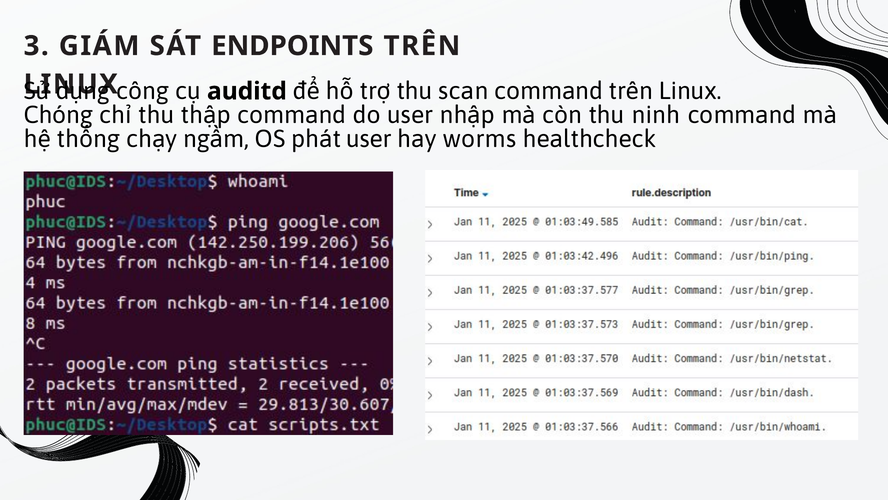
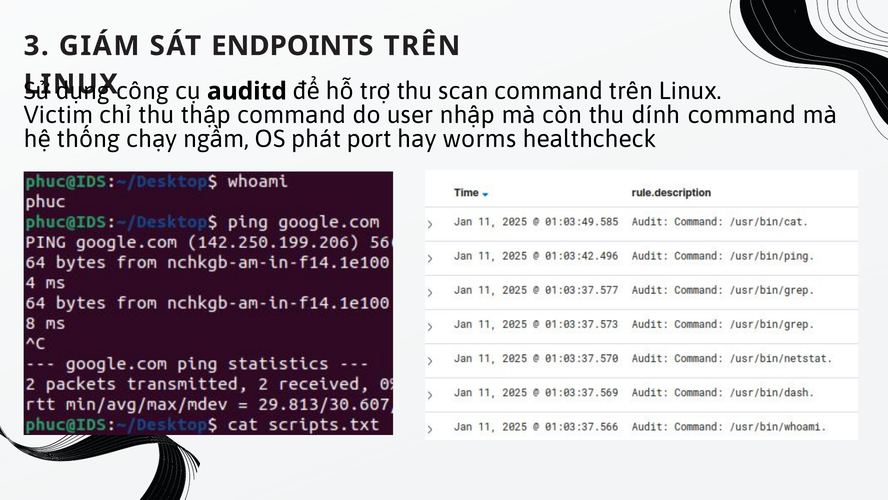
Chóng: Chóng -> Victim (58, 115)
ninh: ninh -> dính (656, 115)
phát user: user -> port (369, 139)
